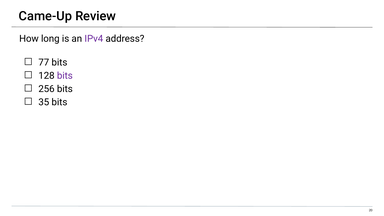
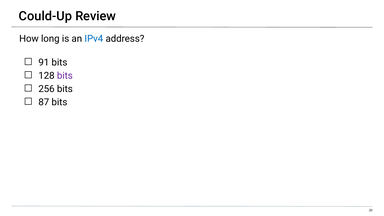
Came-Up: Came-Up -> Could-Up (45, 16)
IPv4 colour: purple -> blue (94, 39)
77: 77 -> 91 (44, 63)
35: 35 -> 87 (44, 102)
